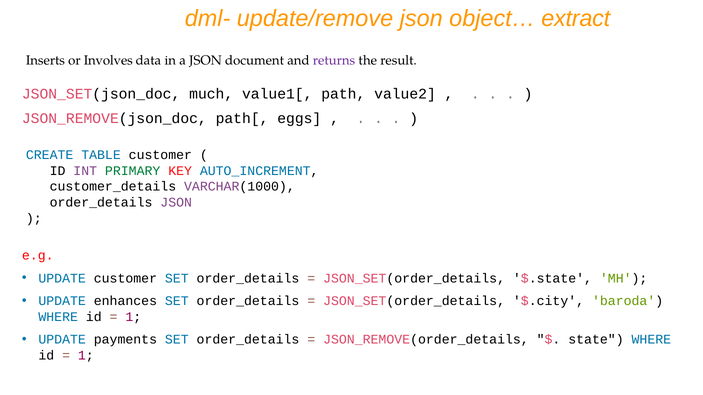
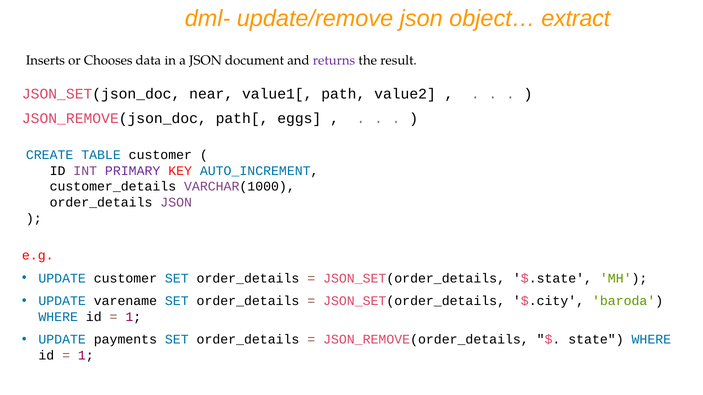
Involves: Involves -> Chooses (108, 61)
much: much -> near (211, 94)
PRIMARY colour: green -> purple (133, 171)
enhances: enhances -> varename (125, 301)
